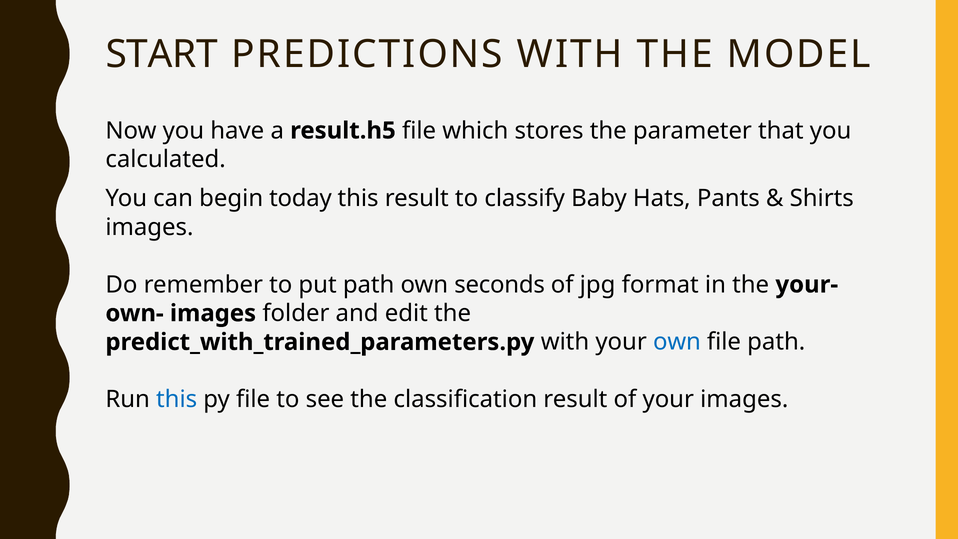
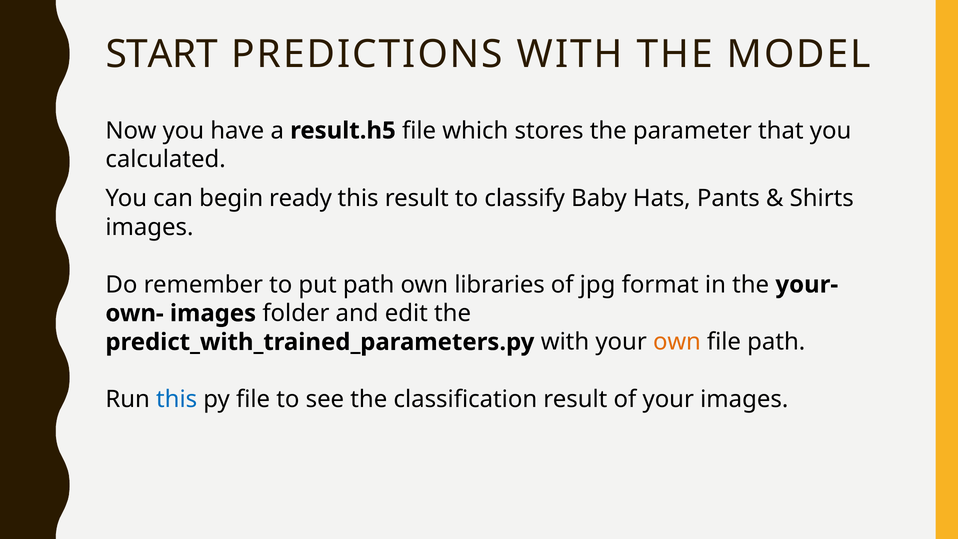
today: today -> ready (300, 198)
seconds: seconds -> libraries (500, 285)
own colour: blue -> orange (677, 342)
